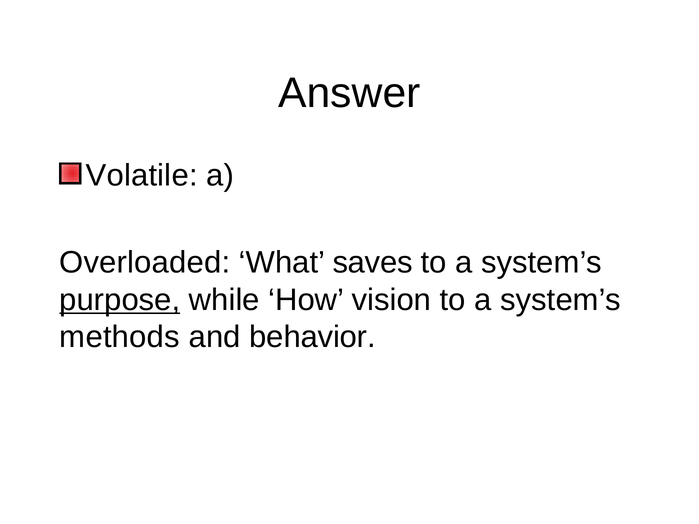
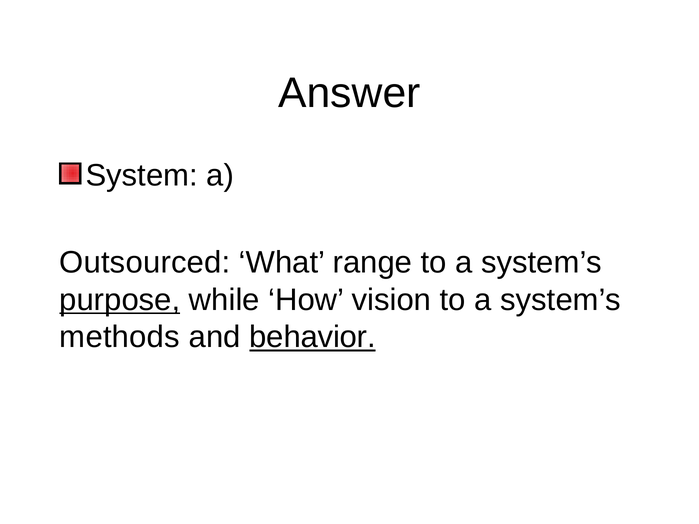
Volatile: Volatile -> System (142, 176)
Overloaded: Overloaded -> Outsourced (145, 263)
saves: saves -> range (372, 263)
behavior underline: none -> present (312, 337)
